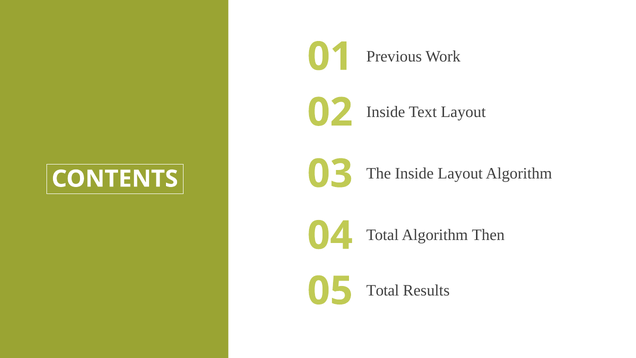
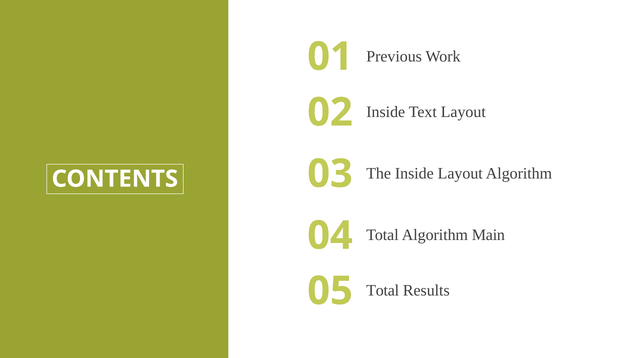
Then: Then -> Main (488, 235)
